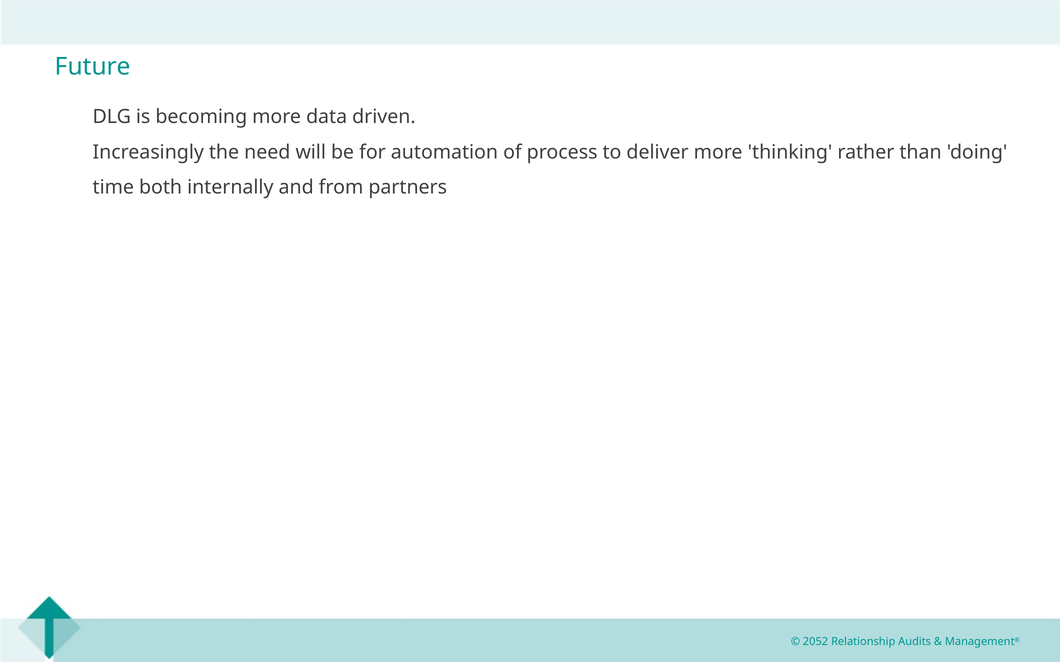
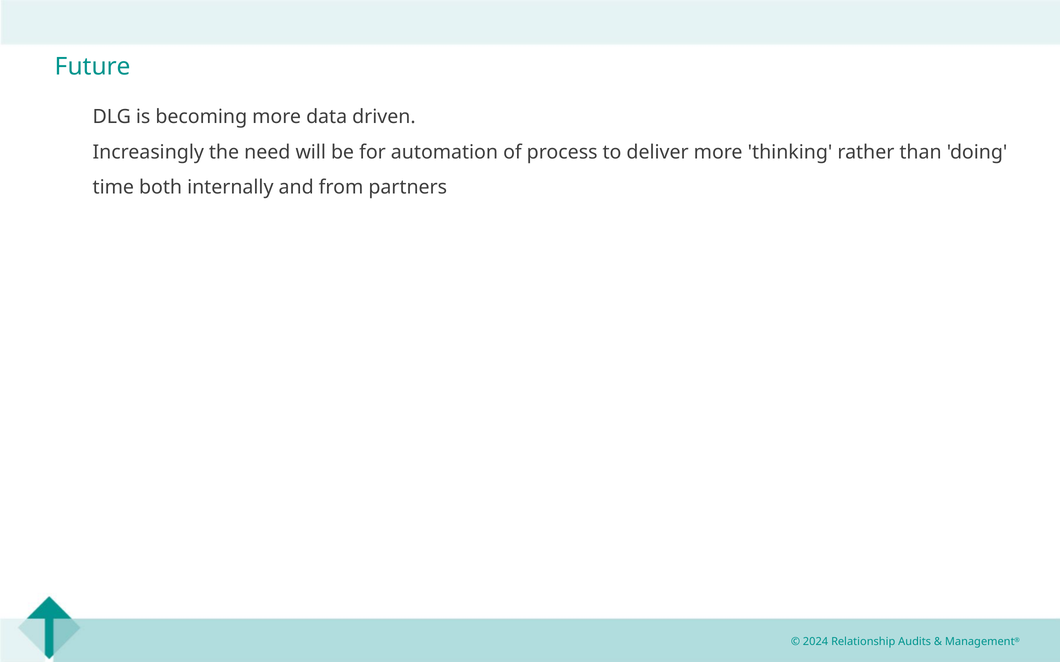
2052: 2052 -> 2024 (816, 642)
